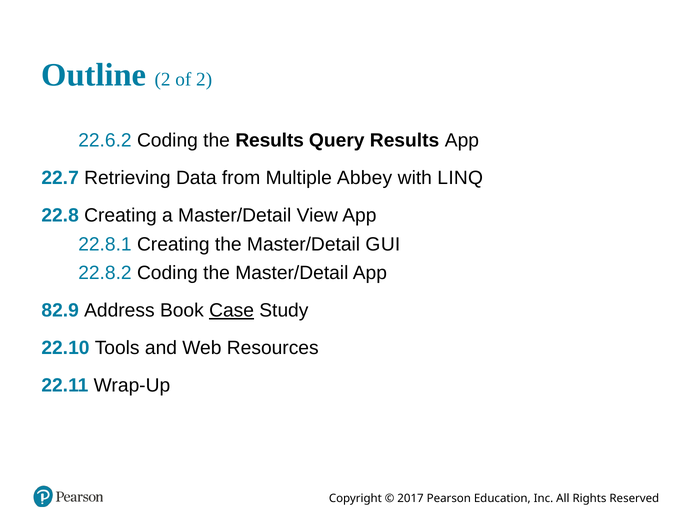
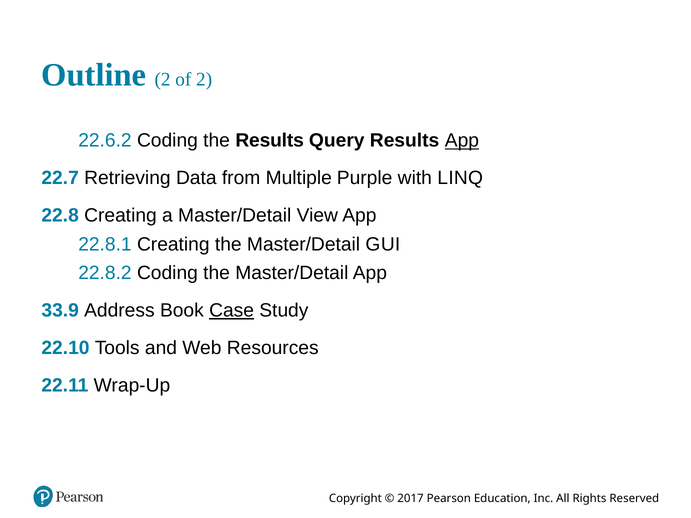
App underline: none -> present (462, 141)
Abbey: Abbey -> Purple (365, 178)
82.9: 82.9 -> 33.9 (60, 311)
